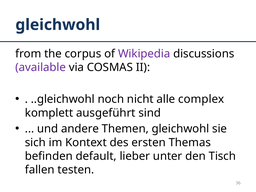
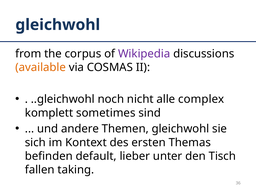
available colour: purple -> orange (41, 67)
ausgeführt: ausgeführt -> sometimes (106, 113)
testen: testen -> taking (76, 170)
